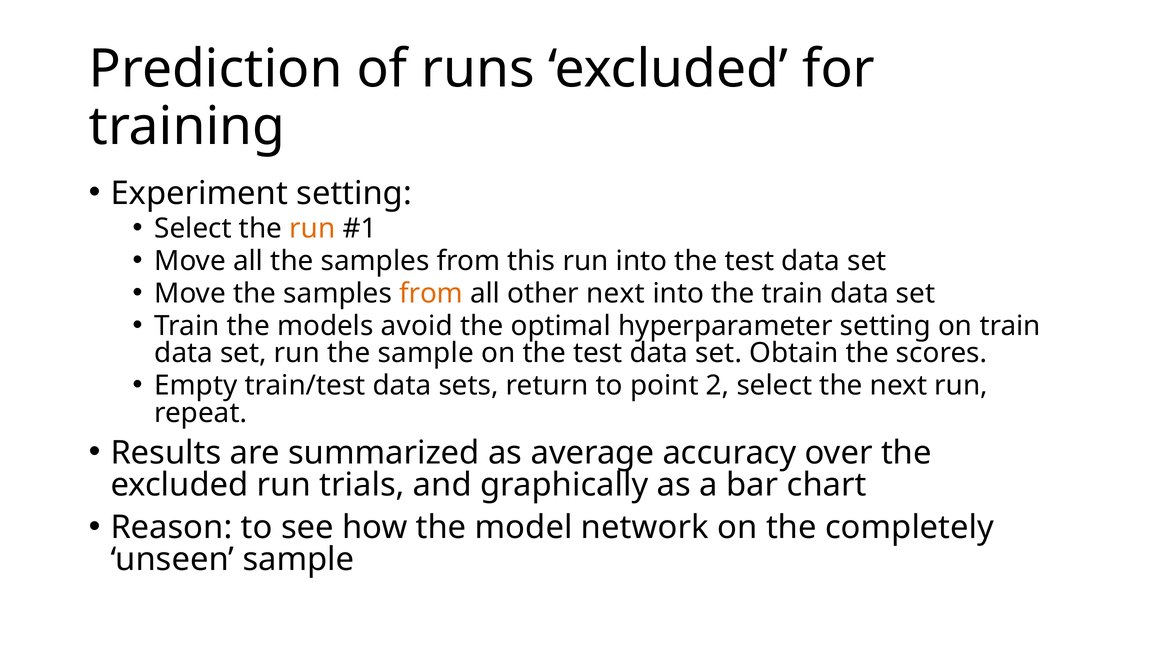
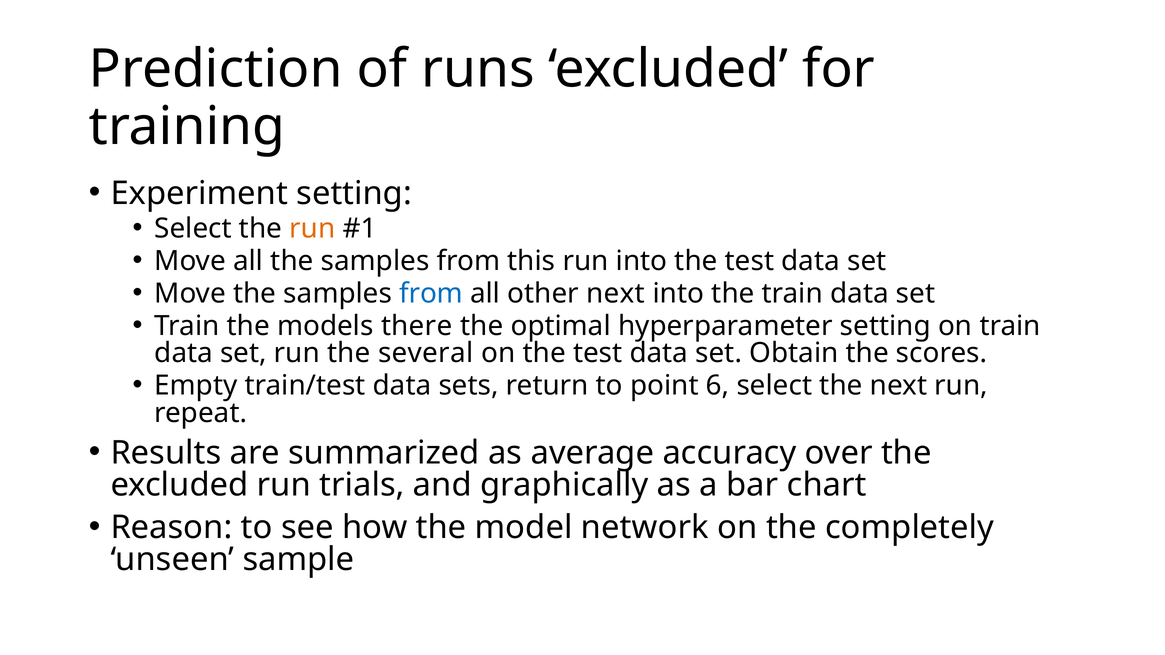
from colour: orange -> blue (431, 294)
avoid: avoid -> there (417, 326)
the sample: sample -> several (426, 353)
2: 2 -> 6 (718, 386)
